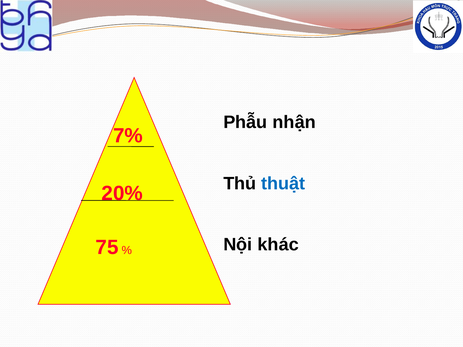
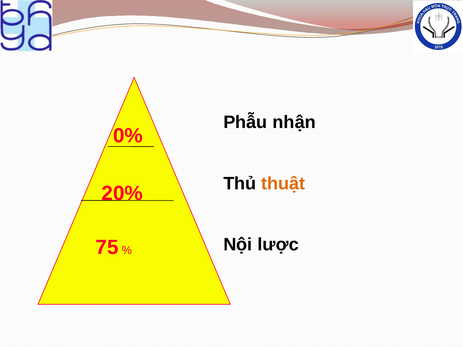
7%: 7% -> 0% (128, 136)
thuật colour: blue -> orange (283, 184)
khác: khác -> lược (278, 245)
